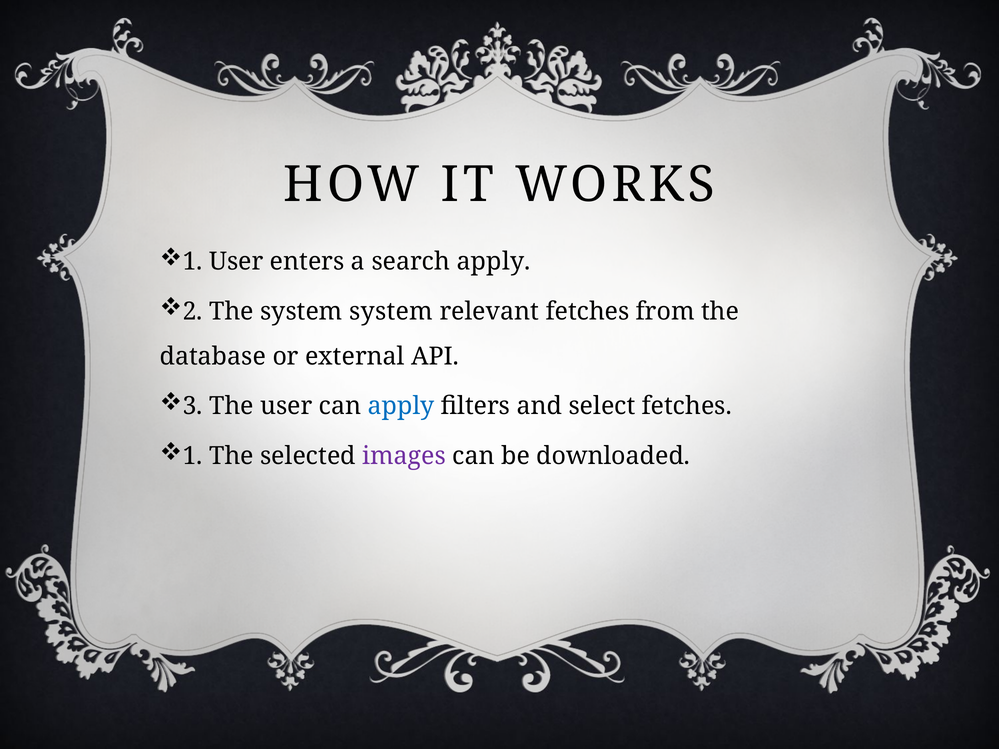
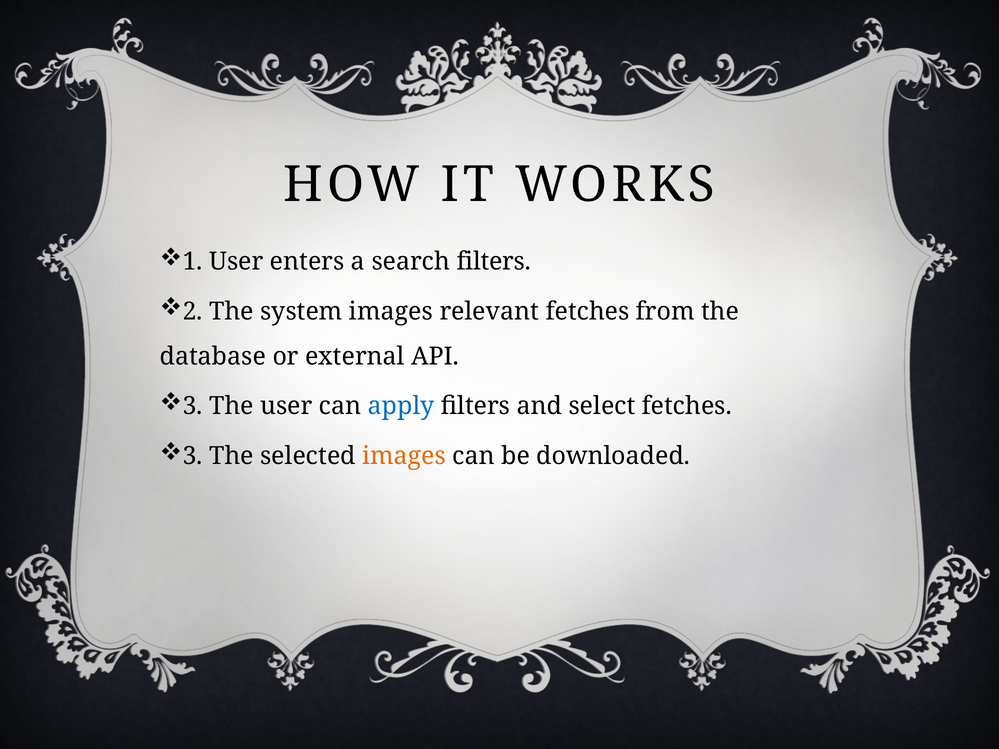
search apply: apply -> filters (494, 261)
system system: system -> images (391, 311)
1: 1 -> 3 (193, 456)
images colour: purple -> orange (404, 456)
